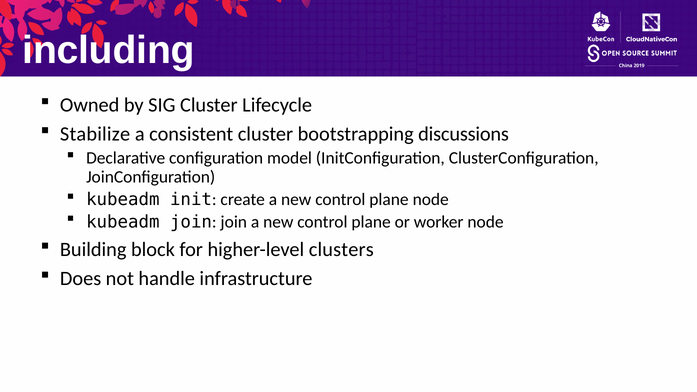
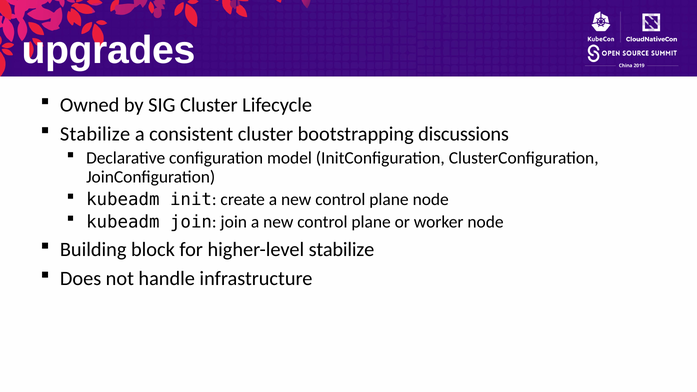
including: including -> upgrades (109, 50)
higher-level clusters: clusters -> stabilize (341, 249)
